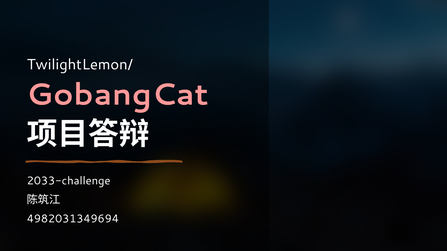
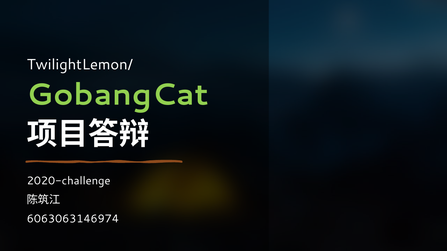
GobangCat colour: pink -> light green (118, 95)
2033-challenge: 2033-challenge -> 2020-challenge (69, 181)
4982031349694: 4982031349694 -> 6063063146974 (73, 219)
